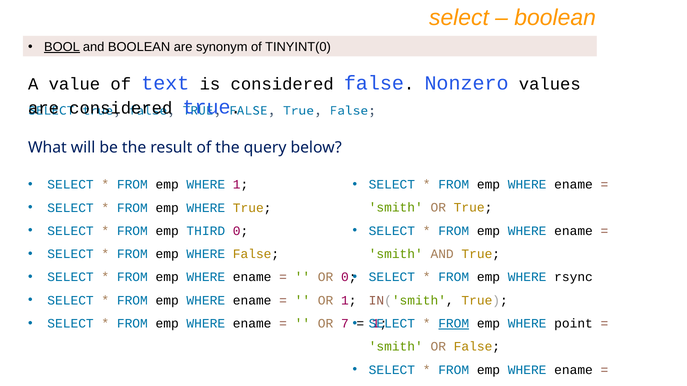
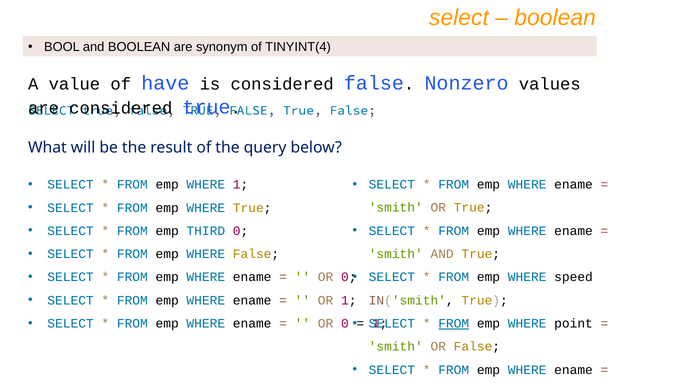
BOOL underline: present -> none (62, 47)
TINYINT(0: TINYINT(0 -> TINYINT(4 (298, 47)
text: text -> have (165, 83)
rsync: rsync -> speed (574, 278)
7: 7 -> 0 (345, 324)
